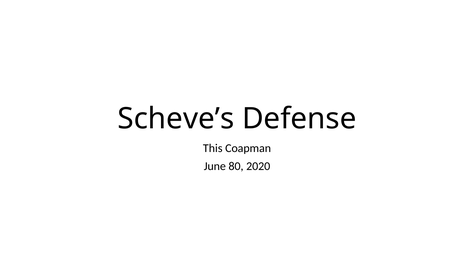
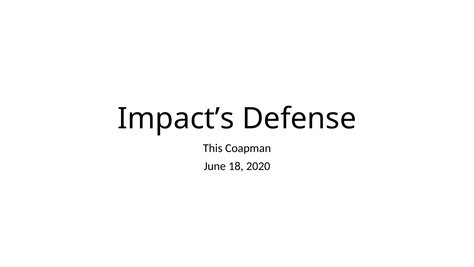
Scheve’s: Scheve’s -> Impact’s (176, 118)
80: 80 -> 18 (236, 166)
